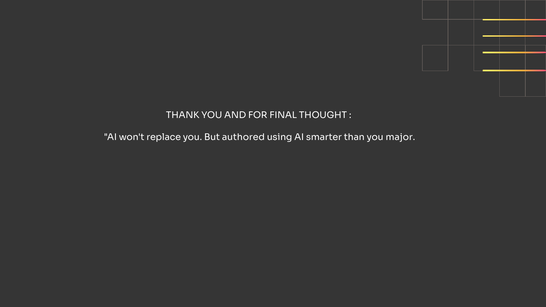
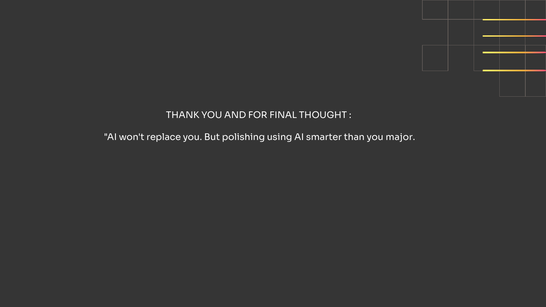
authored: authored -> polishing (243, 137)
